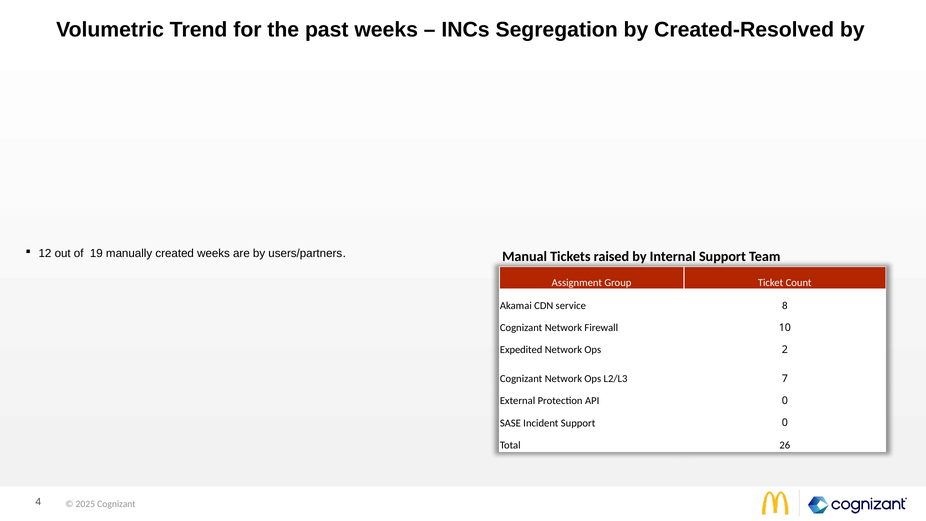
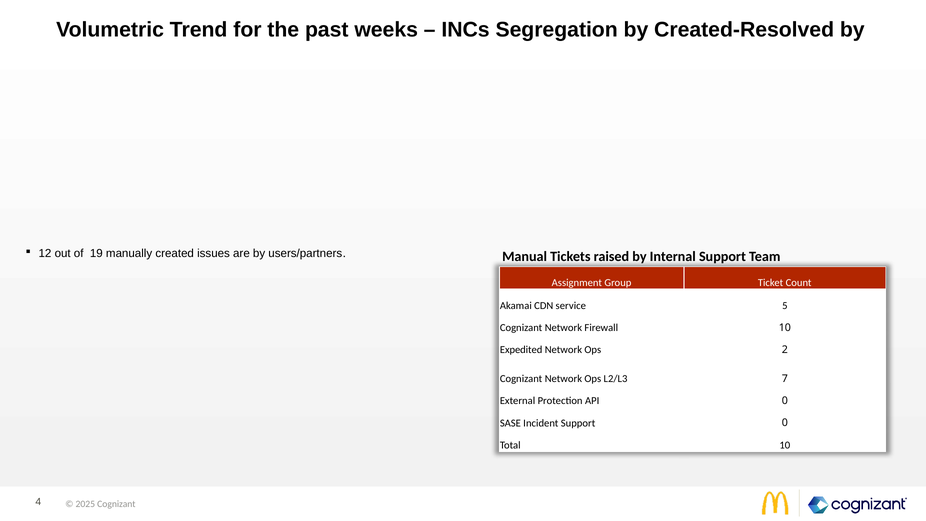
created weeks: weeks -> issues (214, 254)
8: 8 -> 5 (785, 305)
Total 26: 26 -> 10 (785, 445)
